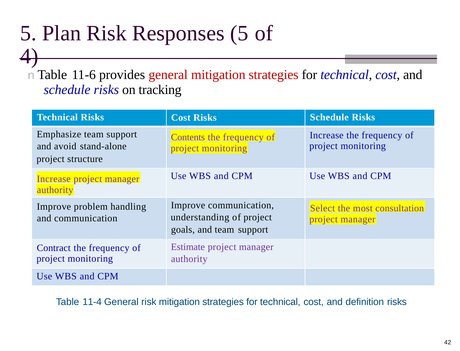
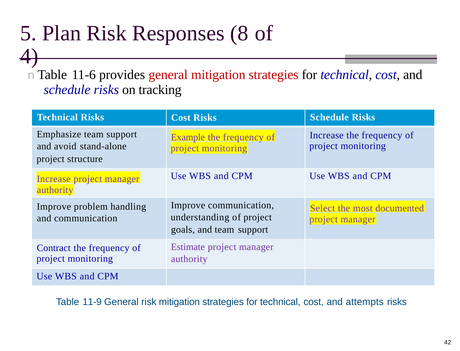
Responses 5: 5 -> 8 (239, 33)
Contents: Contents -> Example (188, 137)
consultation: consultation -> documented (400, 208)
11-4: 11-4 -> 11-9 (92, 301)
definition: definition -> attempts (365, 301)
